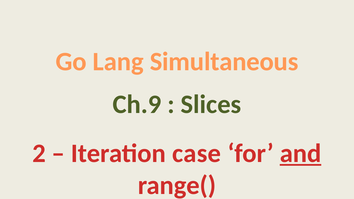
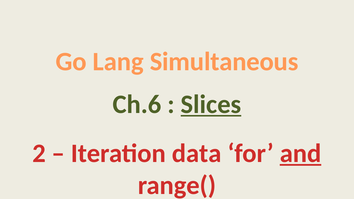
Ch.9: Ch.9 -> Ch.6 (137, 104)
Slices underline: none -> present (211, 104)
case: case -> data (197, 154)
